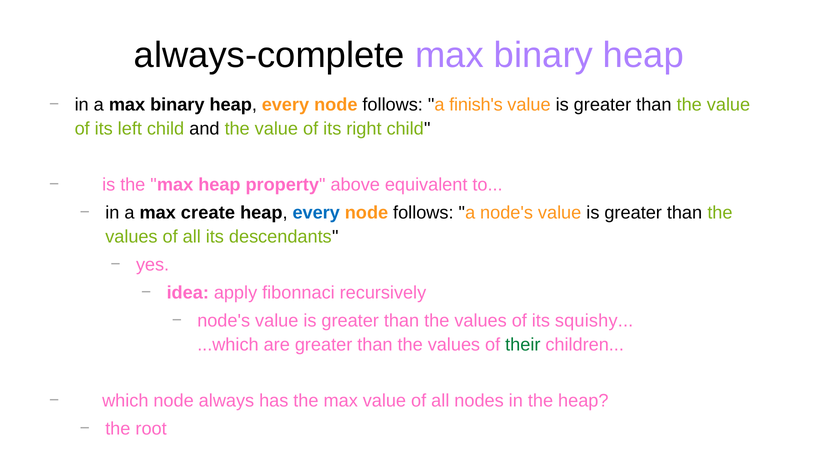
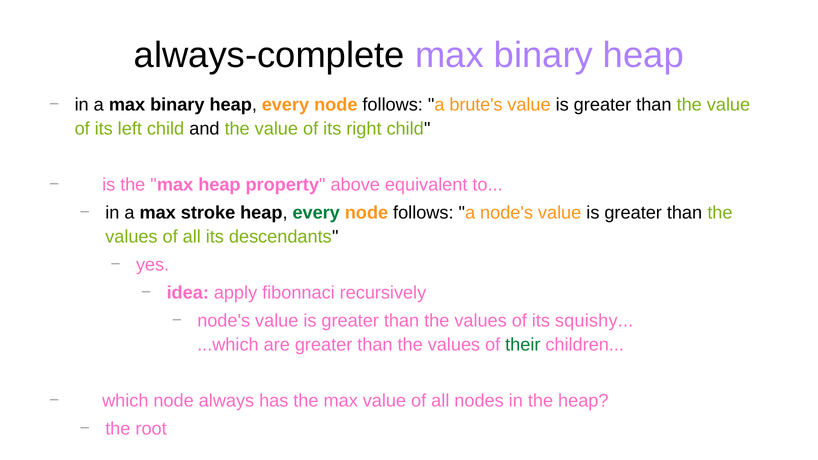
finish's: finish's -> brute's (476, 105)
create: create -> stroke (208, 213)
every colour: blue -> green (316, 213)
